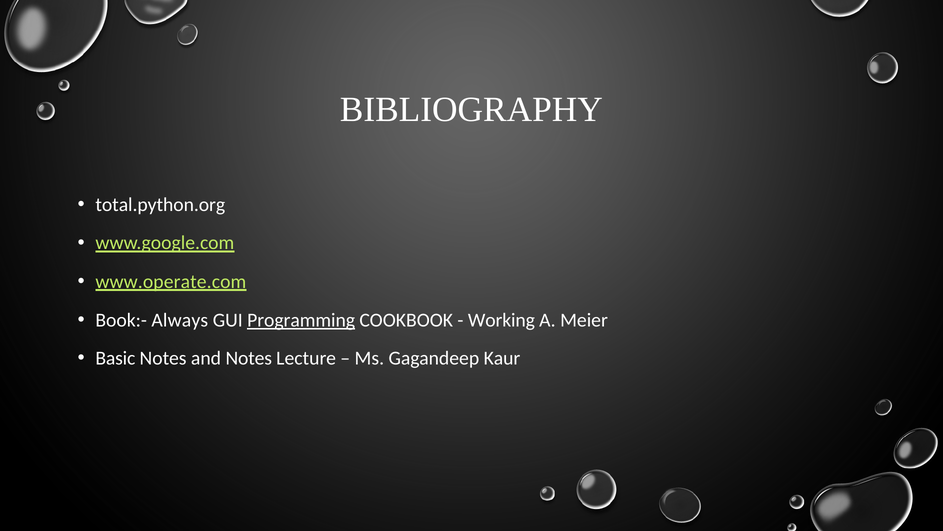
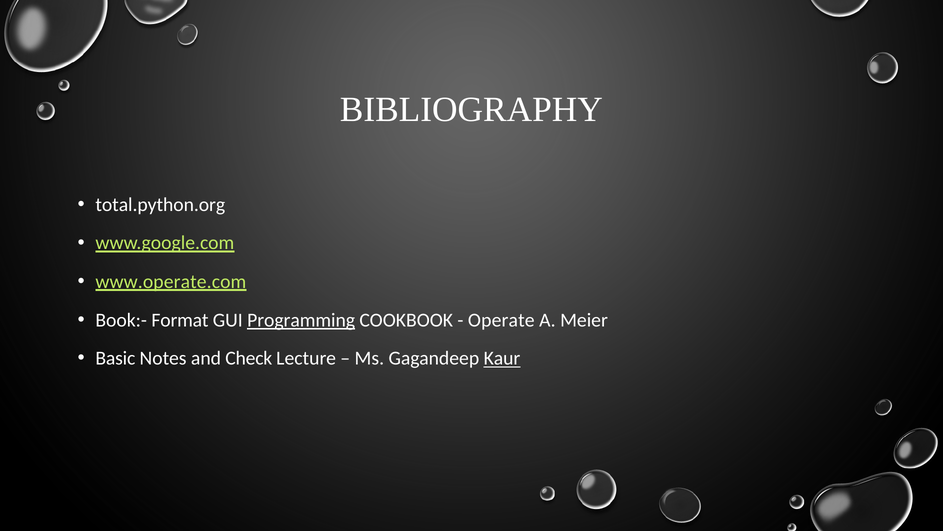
Always: Always -> Format (180, 320)
Working: Working -> Operate (501, 320)
and Notes: Notes -> Check (249, 358)
Kaur underline: none -> present (502, 358)
